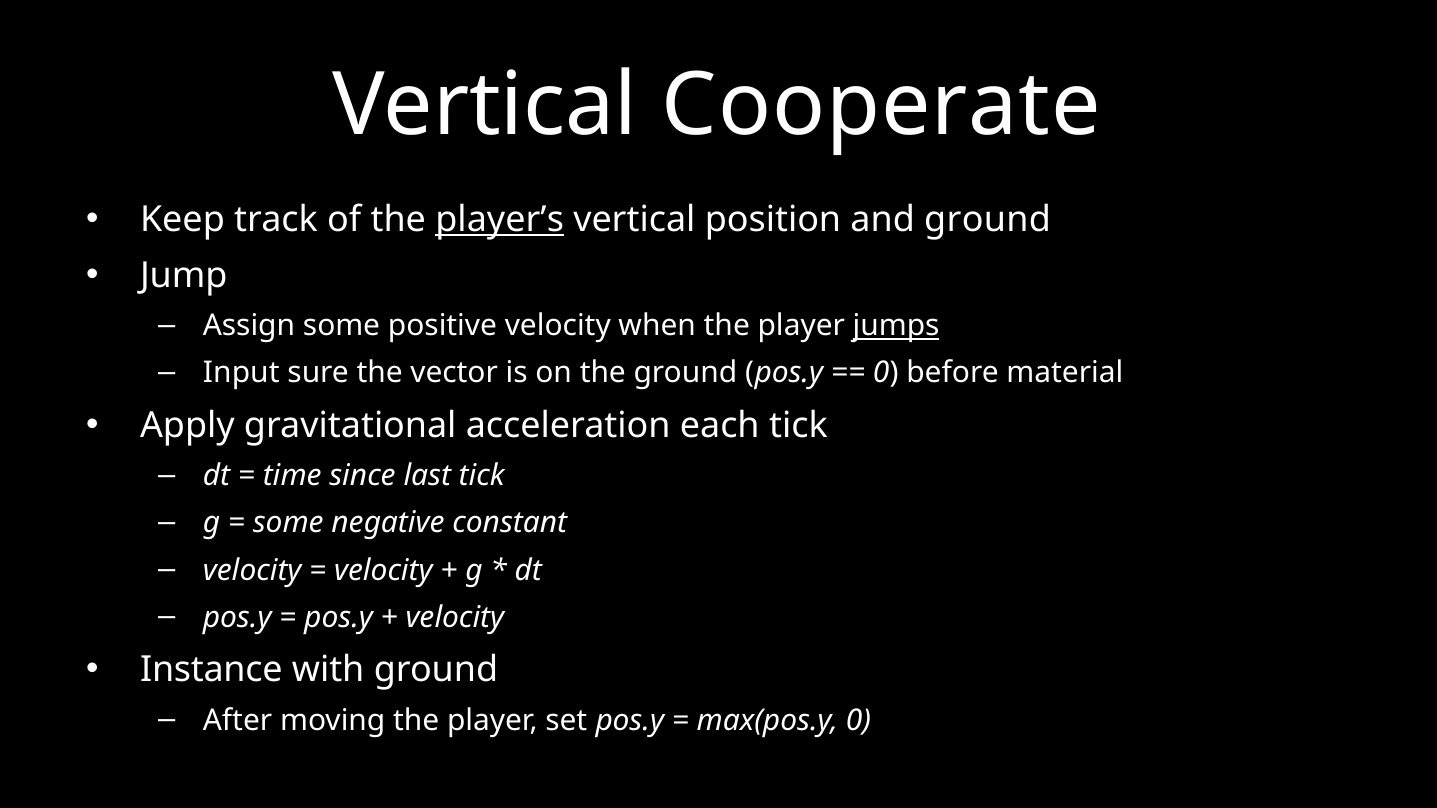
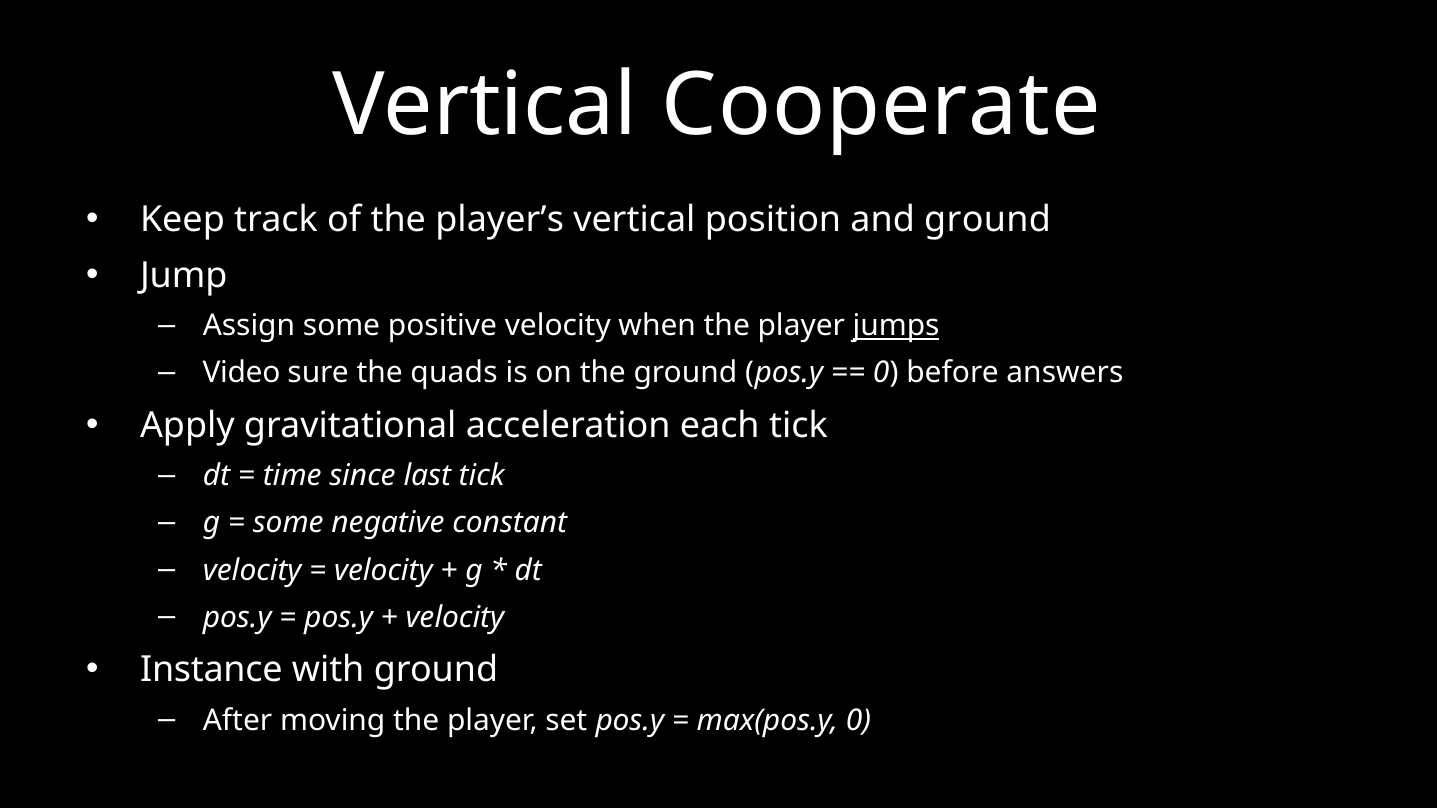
player’s underline: present -> none (500, 220)
Input: Input -> Video (241, 373)
vector: vector -> quads (454, 373)
material: material -> answers (1065, 373)
